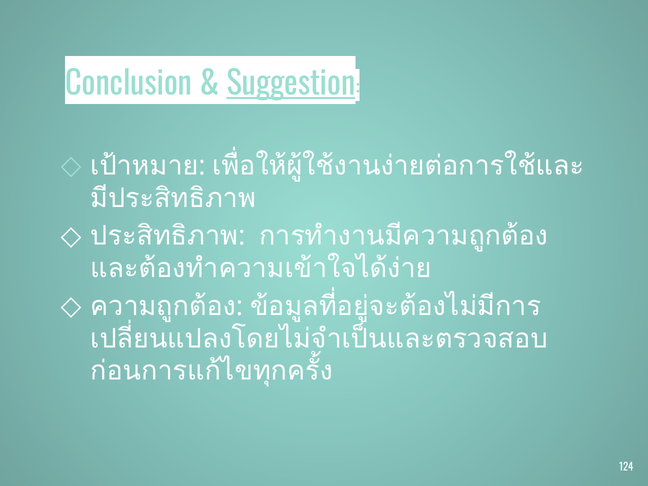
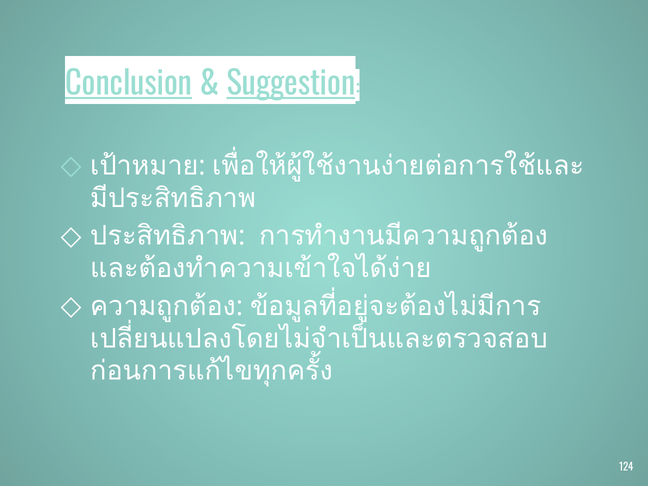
Conclusion underline: none -> present (129, 84)
